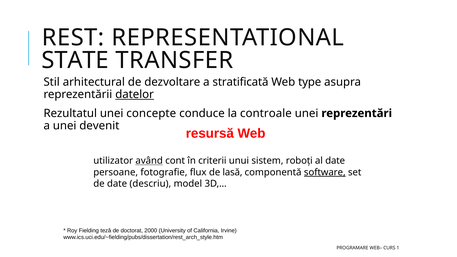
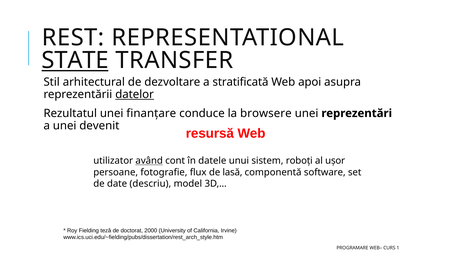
STATE underline: none -> present (75, 60)
type: type -> apoi (310, 82)
concepte: concepte -> finanțare (151, 113)
controale: controale -> browsere (266, 113)
criterii: criterii -> datele (212, 161)
al date: date -> ușor (335, 161)
software underline: present -> none (325, 172)
